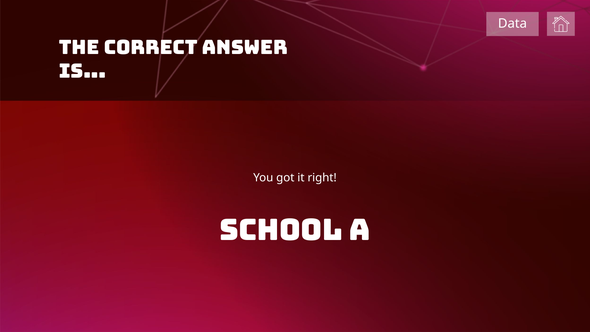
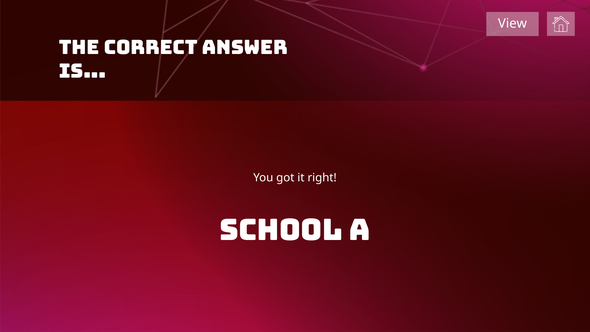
Data: Data -> View (512, 24)
